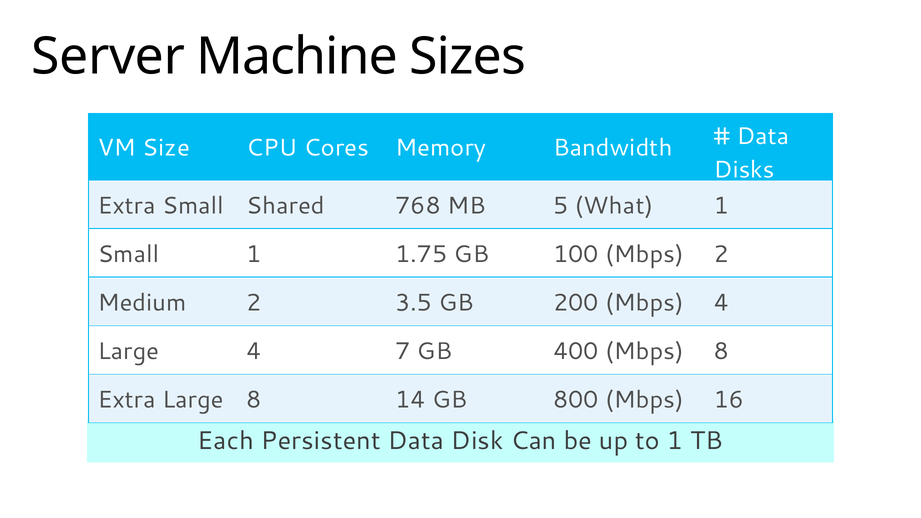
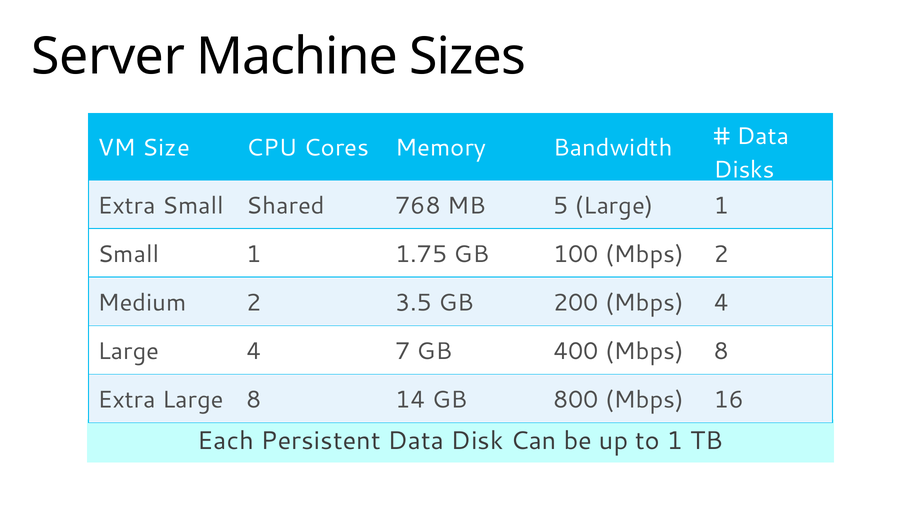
5 What: What -> Large (614, 206)
